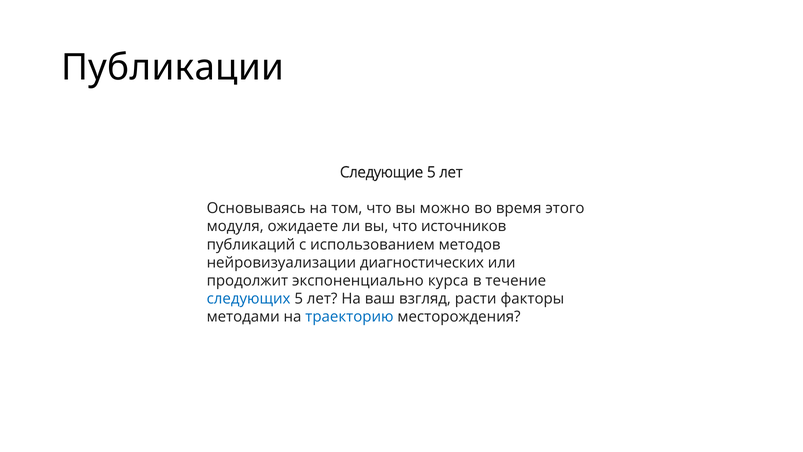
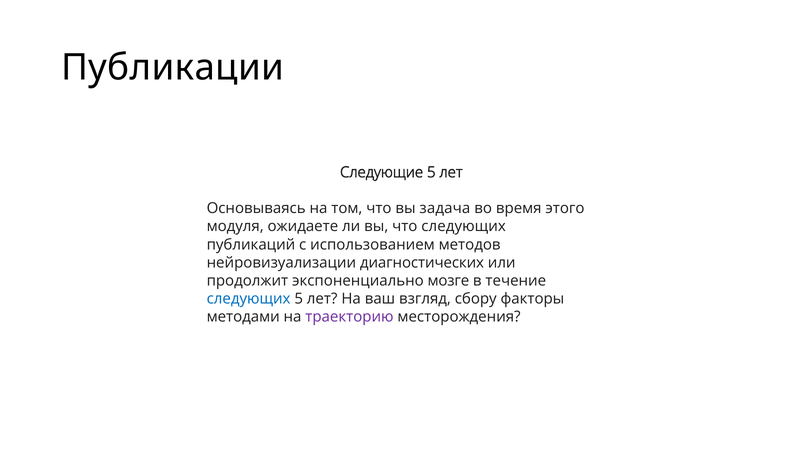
можно: можно -> задача (445, 208)
что источников: источников -> следующих (464, 226)
курса: курса -> мозге (448, 281)
расти: расти -> сбору (476, 299)
траекторию colour: blue -> purple (349, 317)
